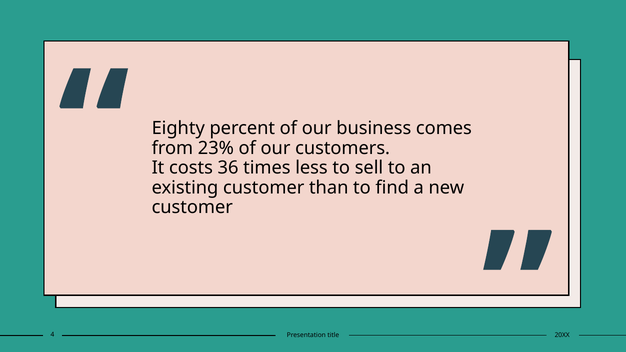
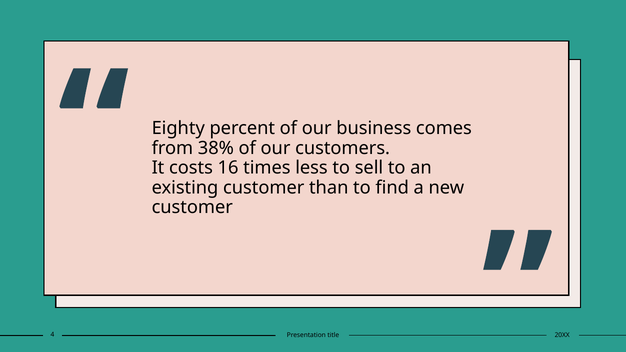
23%: 23% -> 38% (216, 148)
36: 36 -> 16 (228, 168)
